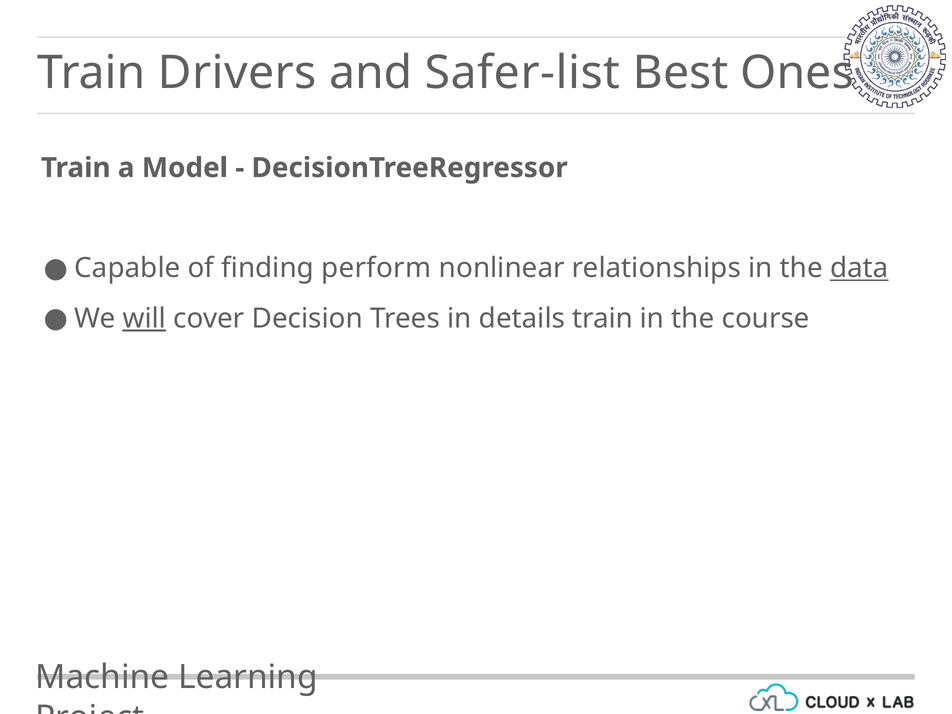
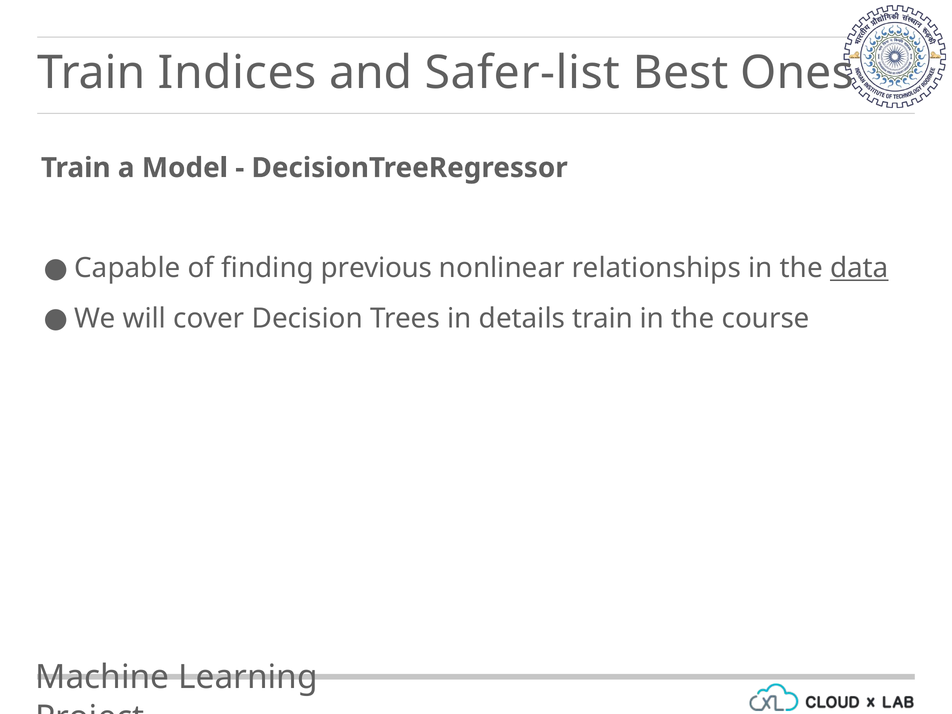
Drivers: Drivers -> Indices (237, 73)
perform: perform -> previous (377, 268)
will underline: present -> none (144, 318)
